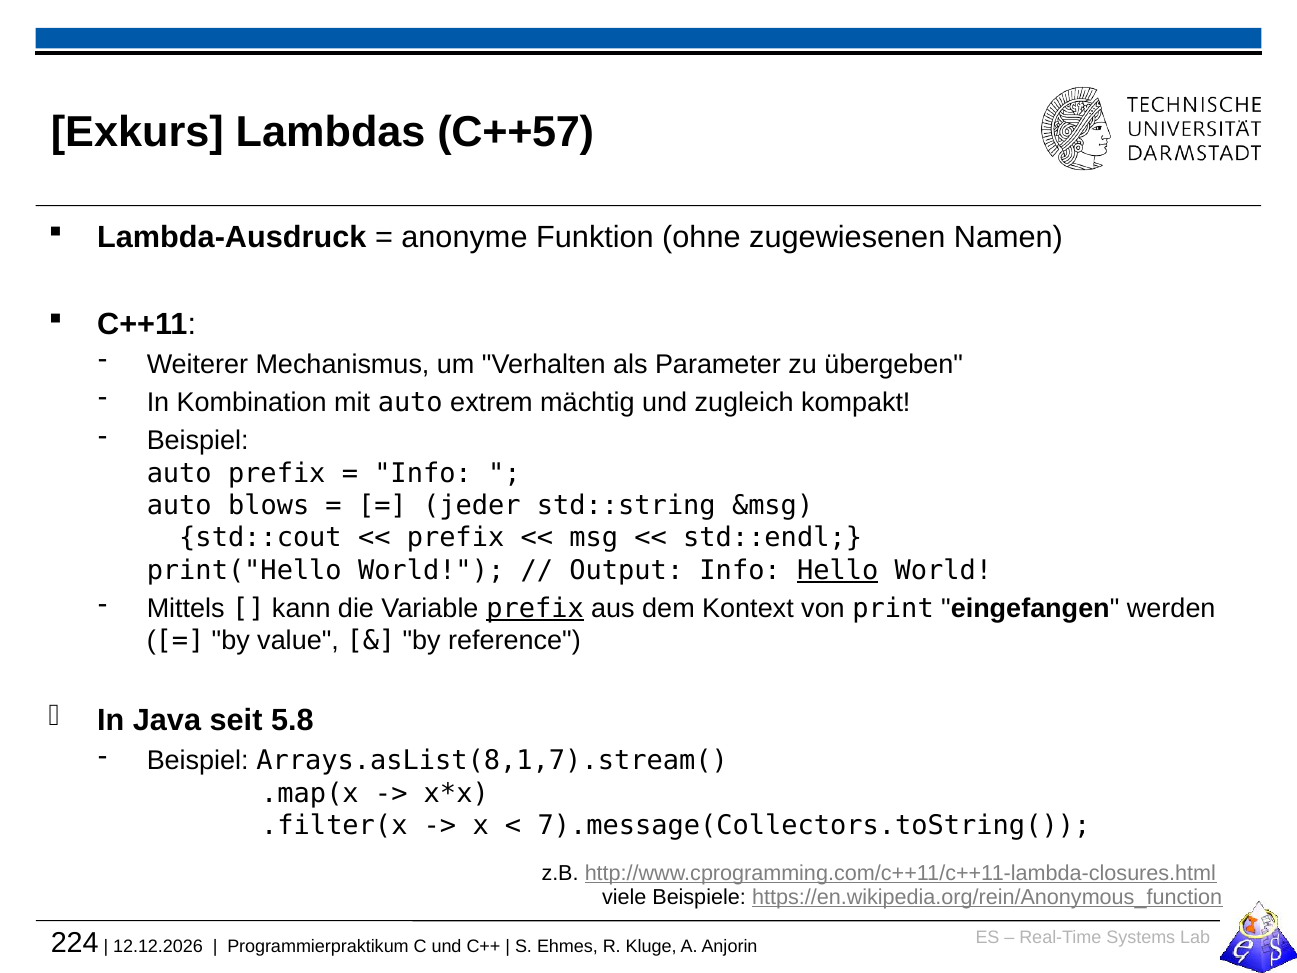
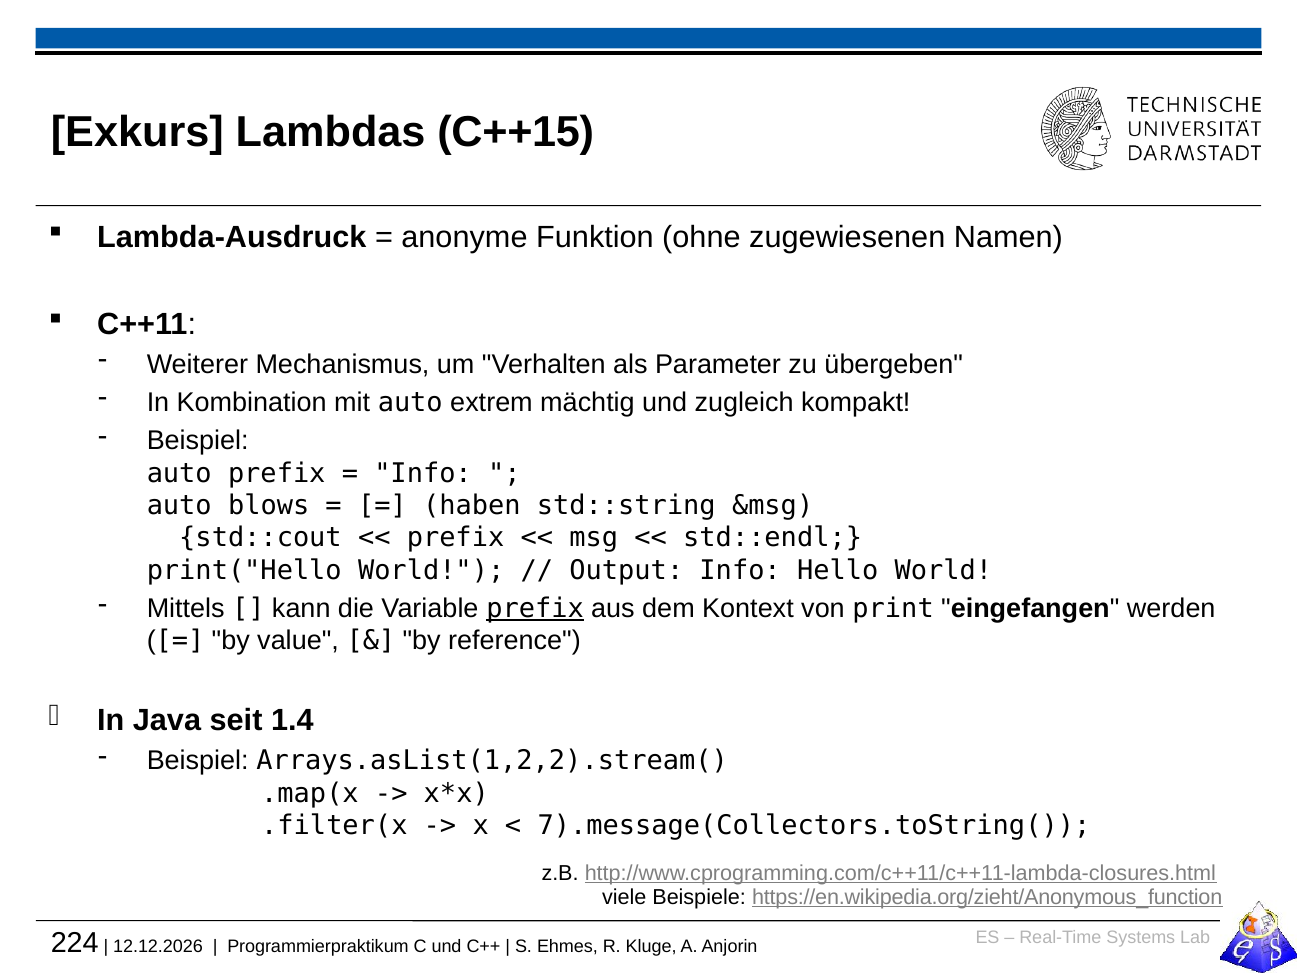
C++57: C++57 -> C++15 (516, 132)
jeder: jeder -> haben (472, 505)
Hello underline: present -> none (838, 570)
5.8: 5.8 -> 1.4 (292, 720)
Arrays.asList(8,1,7).stream(: Arrays.asList(8,1,7).stream( -> Arrays.asList(1,2,2).stream( (492, 761)
https://en.wikipedia.org/rein/Anonymous_function: https://en.wikipedia.org/rein/Anonymous_function -> https://en.wikipedia.org/zieht/Anonymous_function (987, 897)
